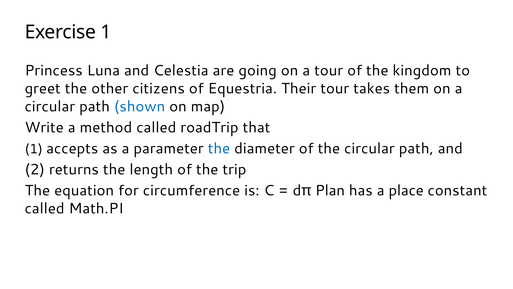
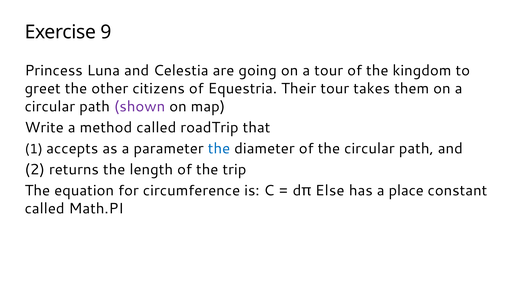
Exercise 1: 1 -> 9 (106, 32)
shown colour: blue -> purple (140, 106)
Plan: Plan -> Else (330, 190)
